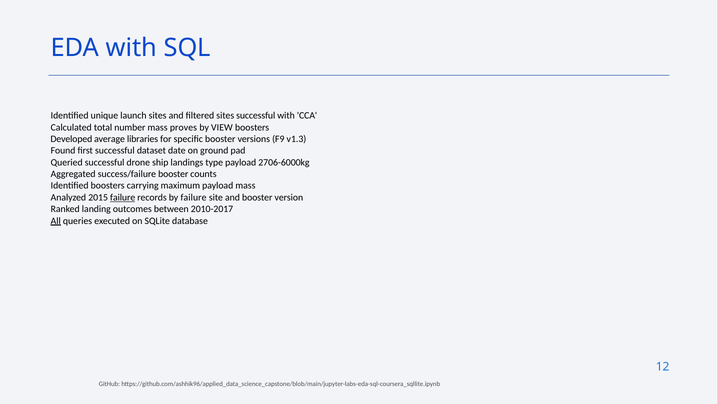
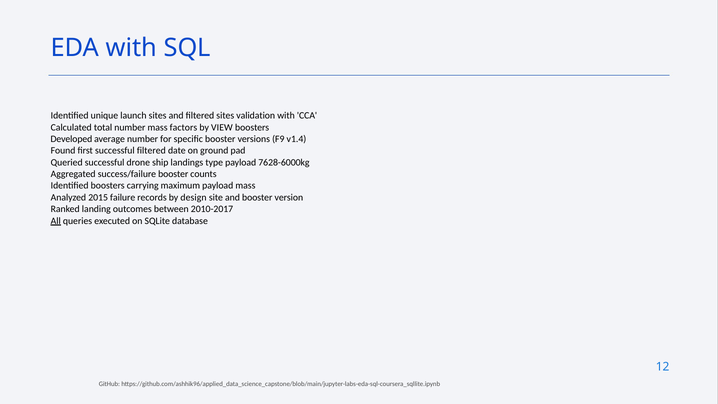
sites successful: successful -> validation (256, 116)
proves: proves -> factors (183, 127)
average libraries: libraries -> number (143, 139)
v1.3: v1.3 -> v1.4 (296, 139)
successful dataset: dataset -> filtered (151, 151)
2706-6000kg: 2706-6000kg -> 7628-6000kg (284, 162)
failure underline: present -> none (123, 197)
by failure: failure -> design (194, 197)
